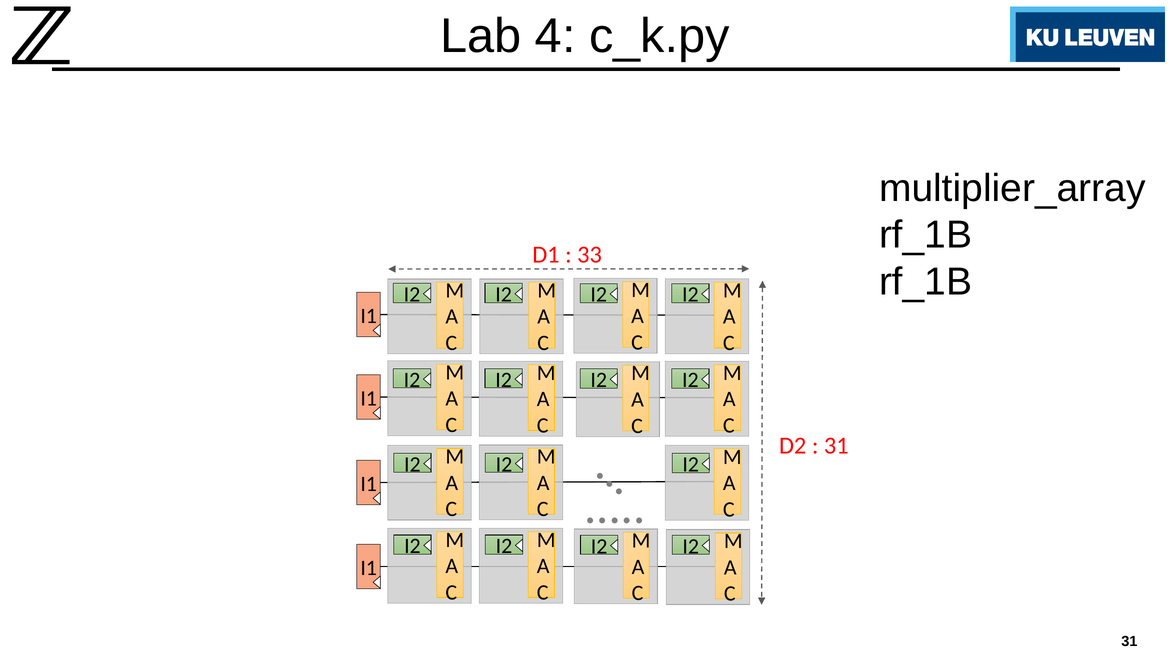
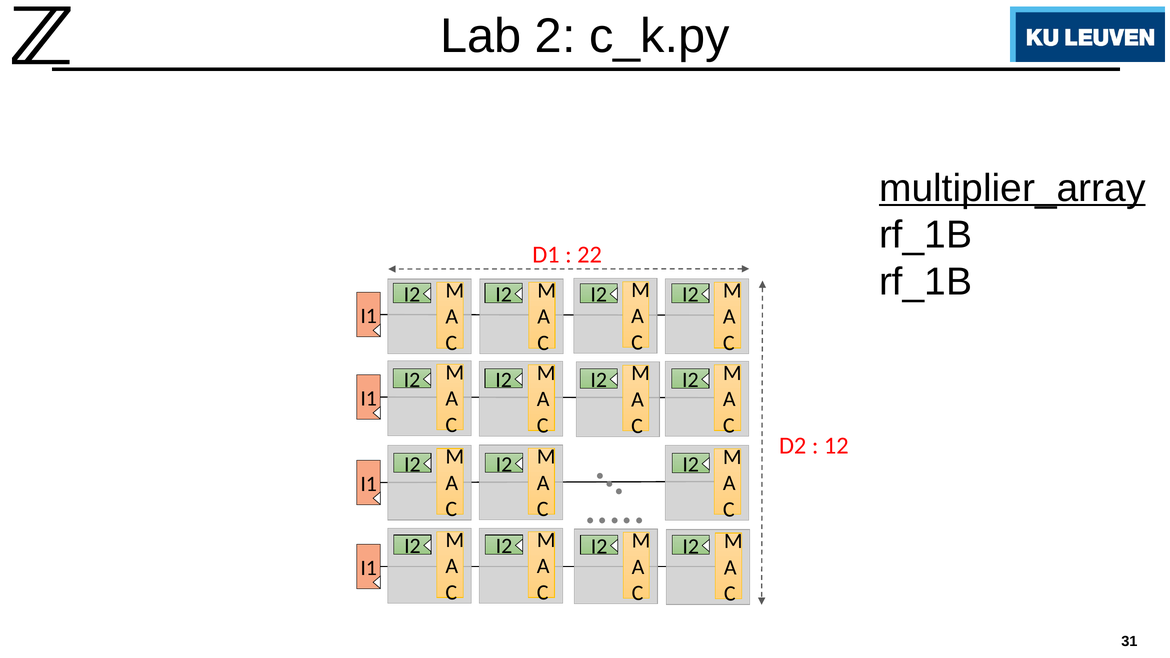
4: 4 -> 2 (555, 36)
multiplier_array underline: none -> present (1012, 188)
33: 33 -> 22 (590, 255)
31: 31 -> 12 (836, 446)
